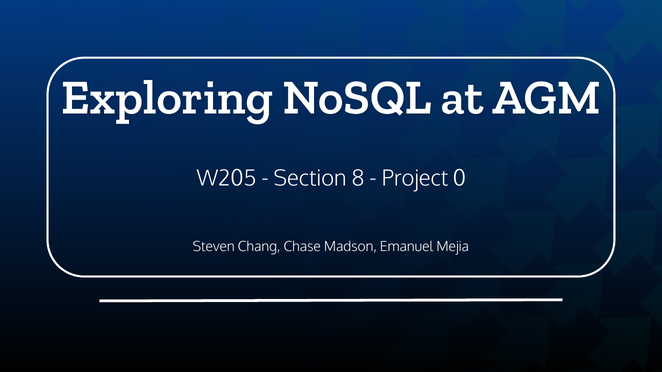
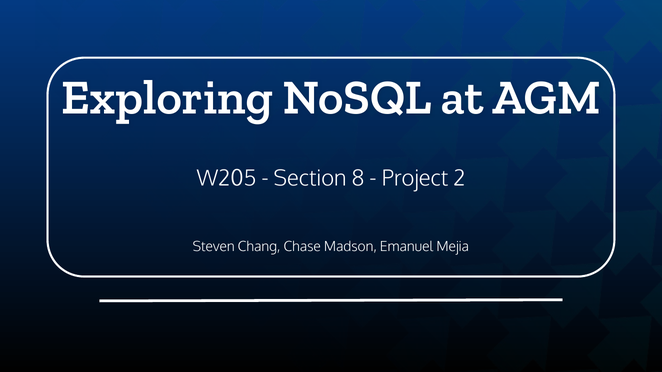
0: 0 -> 2 (459, 179)
